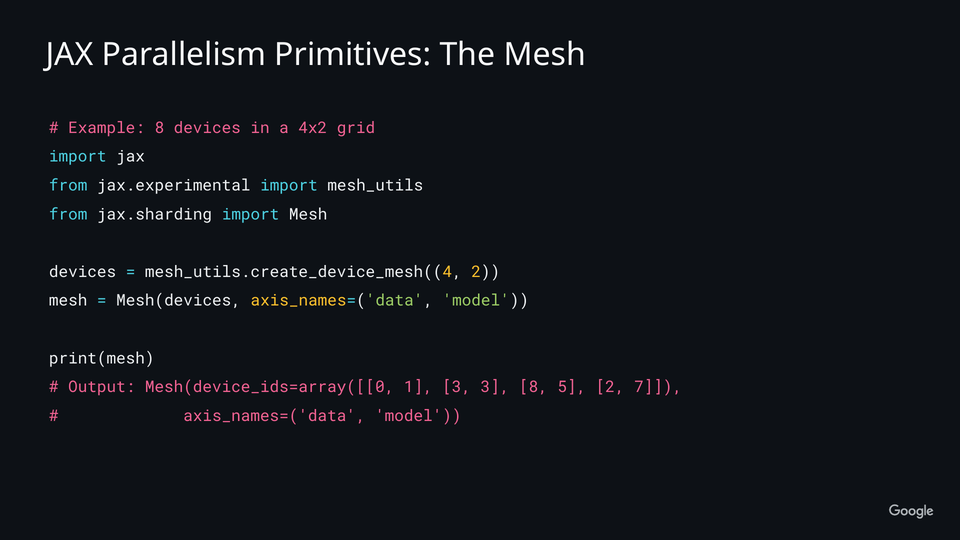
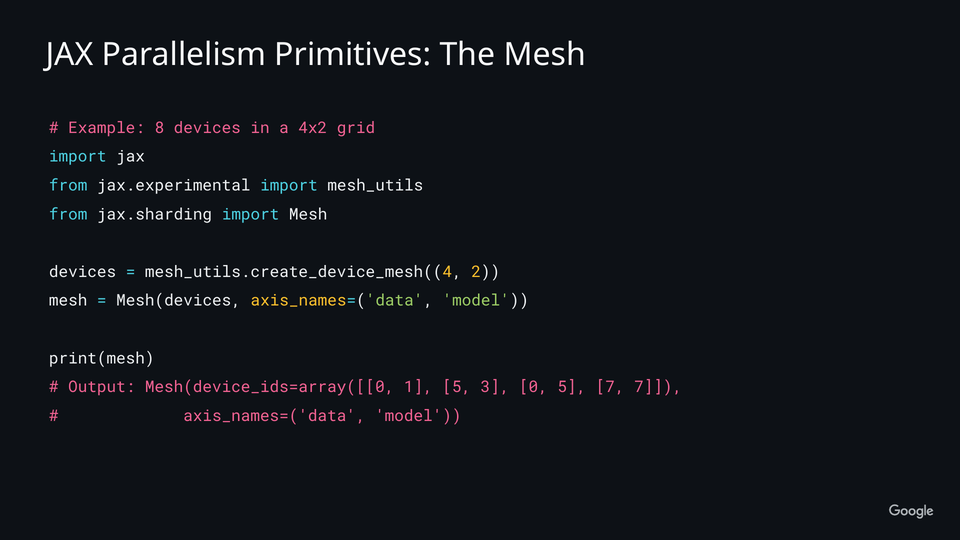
1 3: 3 -> 5 (457, 387)
3 8: 8 -> 0 (533, 387)
5 2: 2 -> 7 (610, 387)
